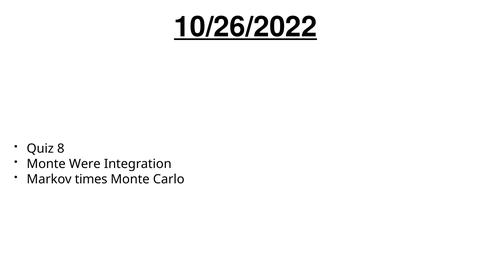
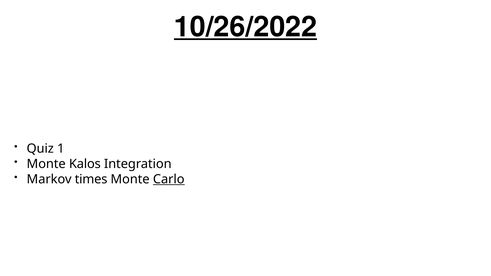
8: 8 -> 1 (61, 149)
Were: Were -> Kalos (85, 164)
Carlo underline: none -> present (169, 179)
